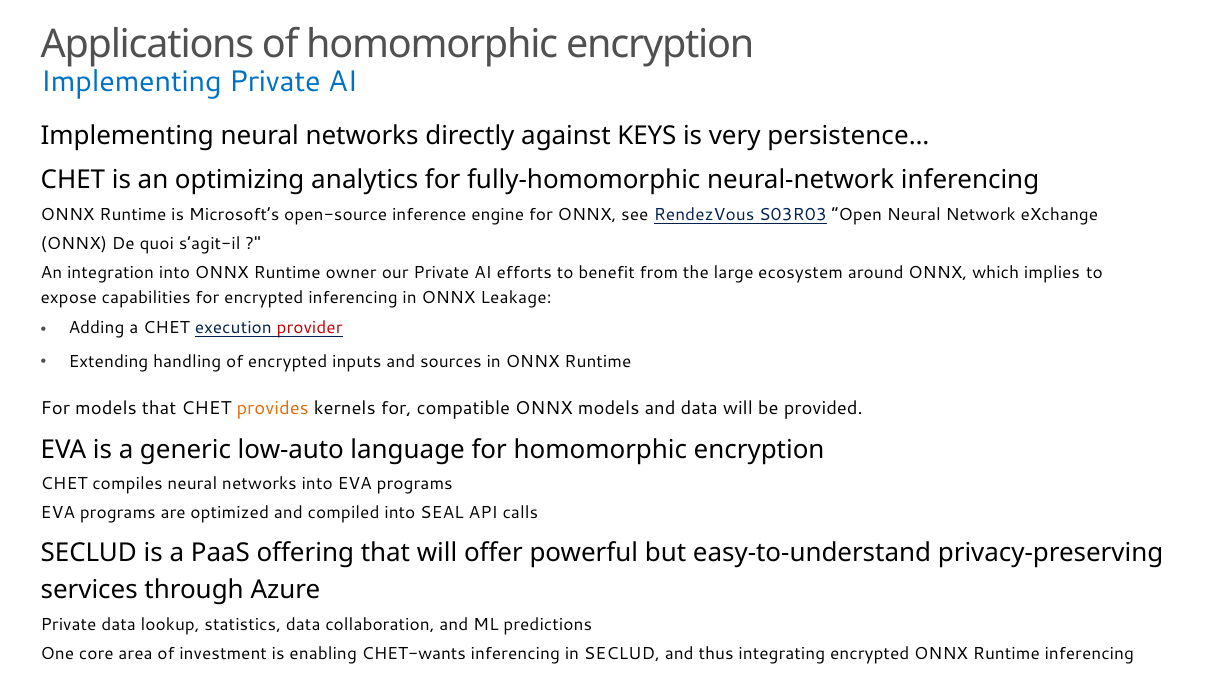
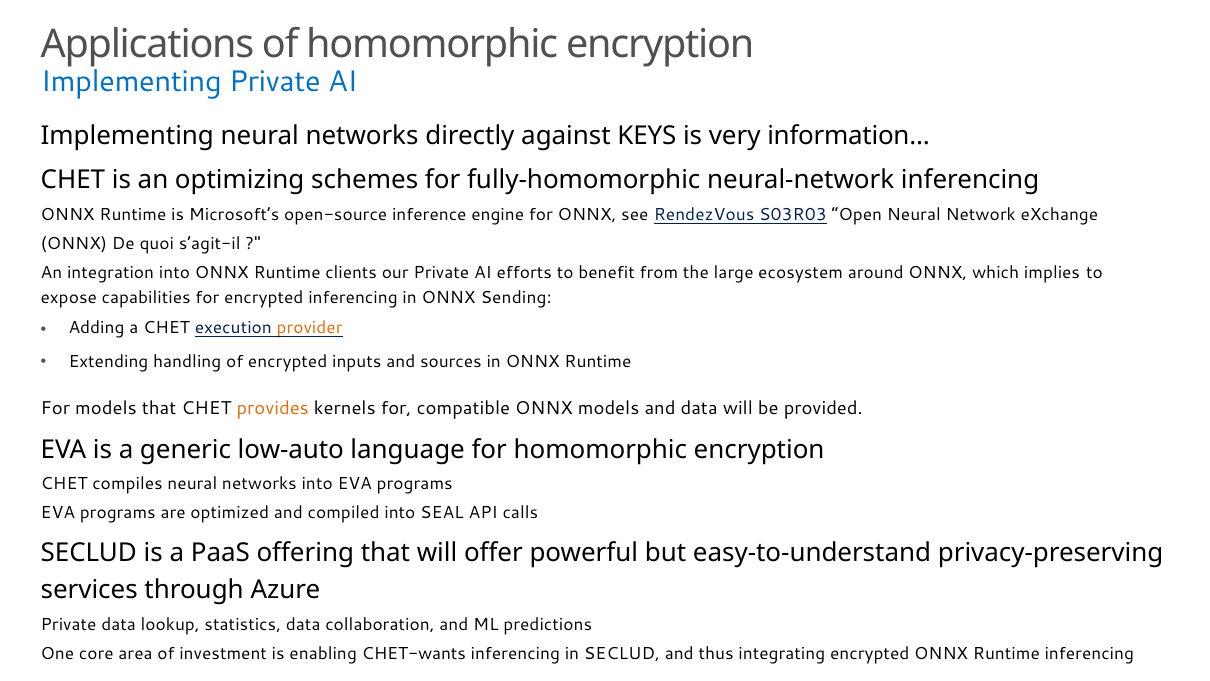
persistence…: persistence… -> information… (849, 135)
analytics: analytics -> schemes (365, 180)
owner: owner -> clients (351, 273)
Leakage: Leakage -> Sending (516, 297)
provider colour: red -> orange (310, 328)
